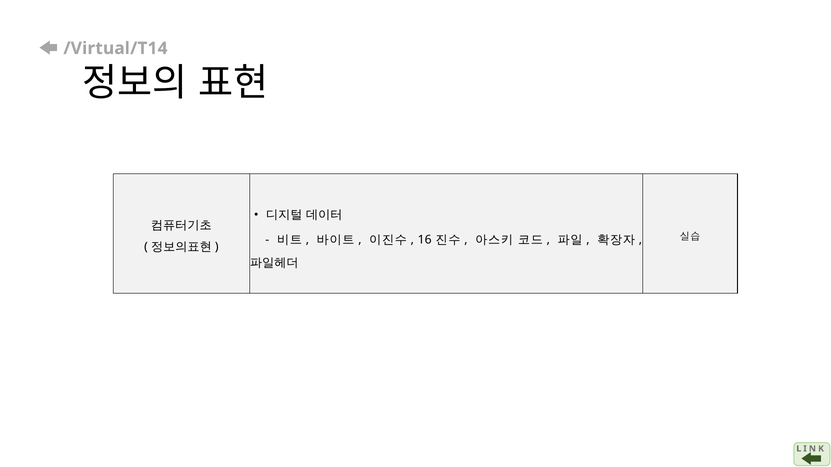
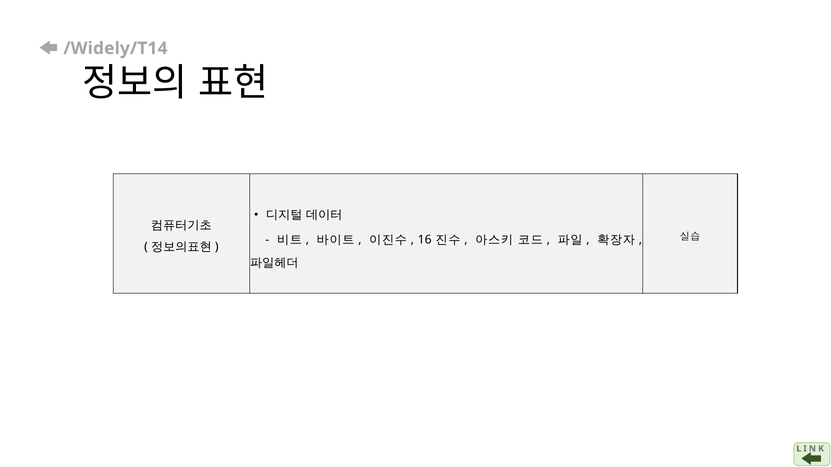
/Virtual/T14: /Virtual/T14 -> /Widely/T14 (115, 48)
